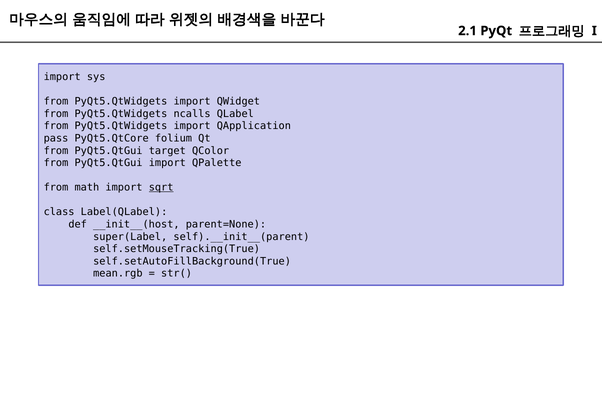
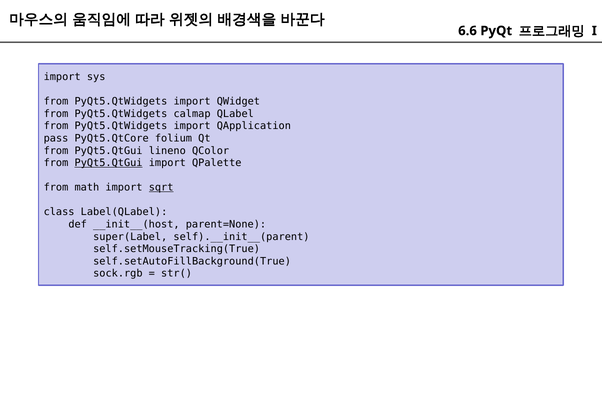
2.1: 2.1 -> 6.6 (468, 31)
ncalls: ncalls -> calmap (192, 114)
target: target -> lineno (167, 151)
PyQt5.QtGui underline: none -> present (109, 163)
mean.rgb: mean.rgb -> sock.rgb (118, 274)
